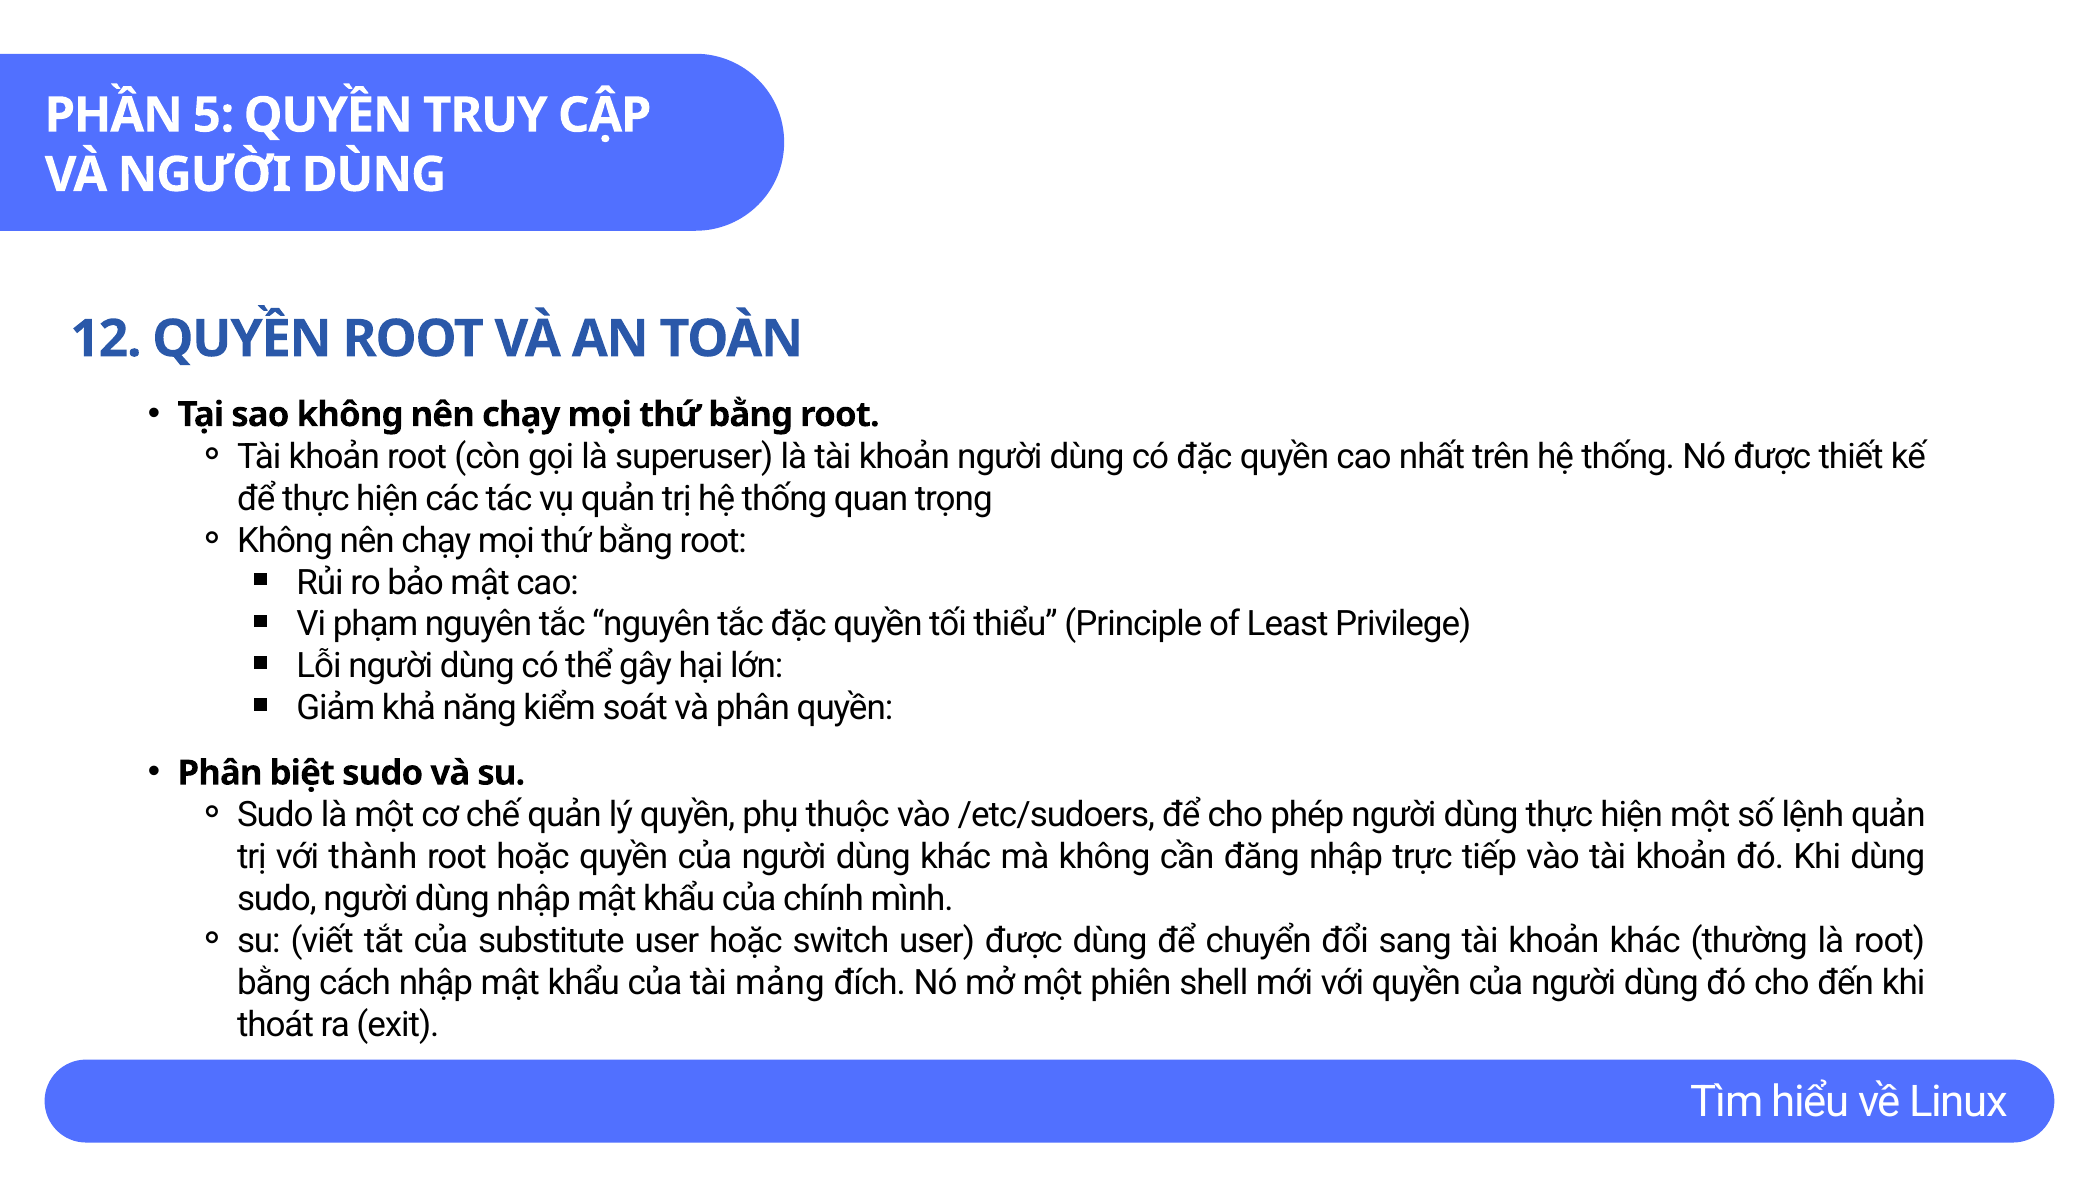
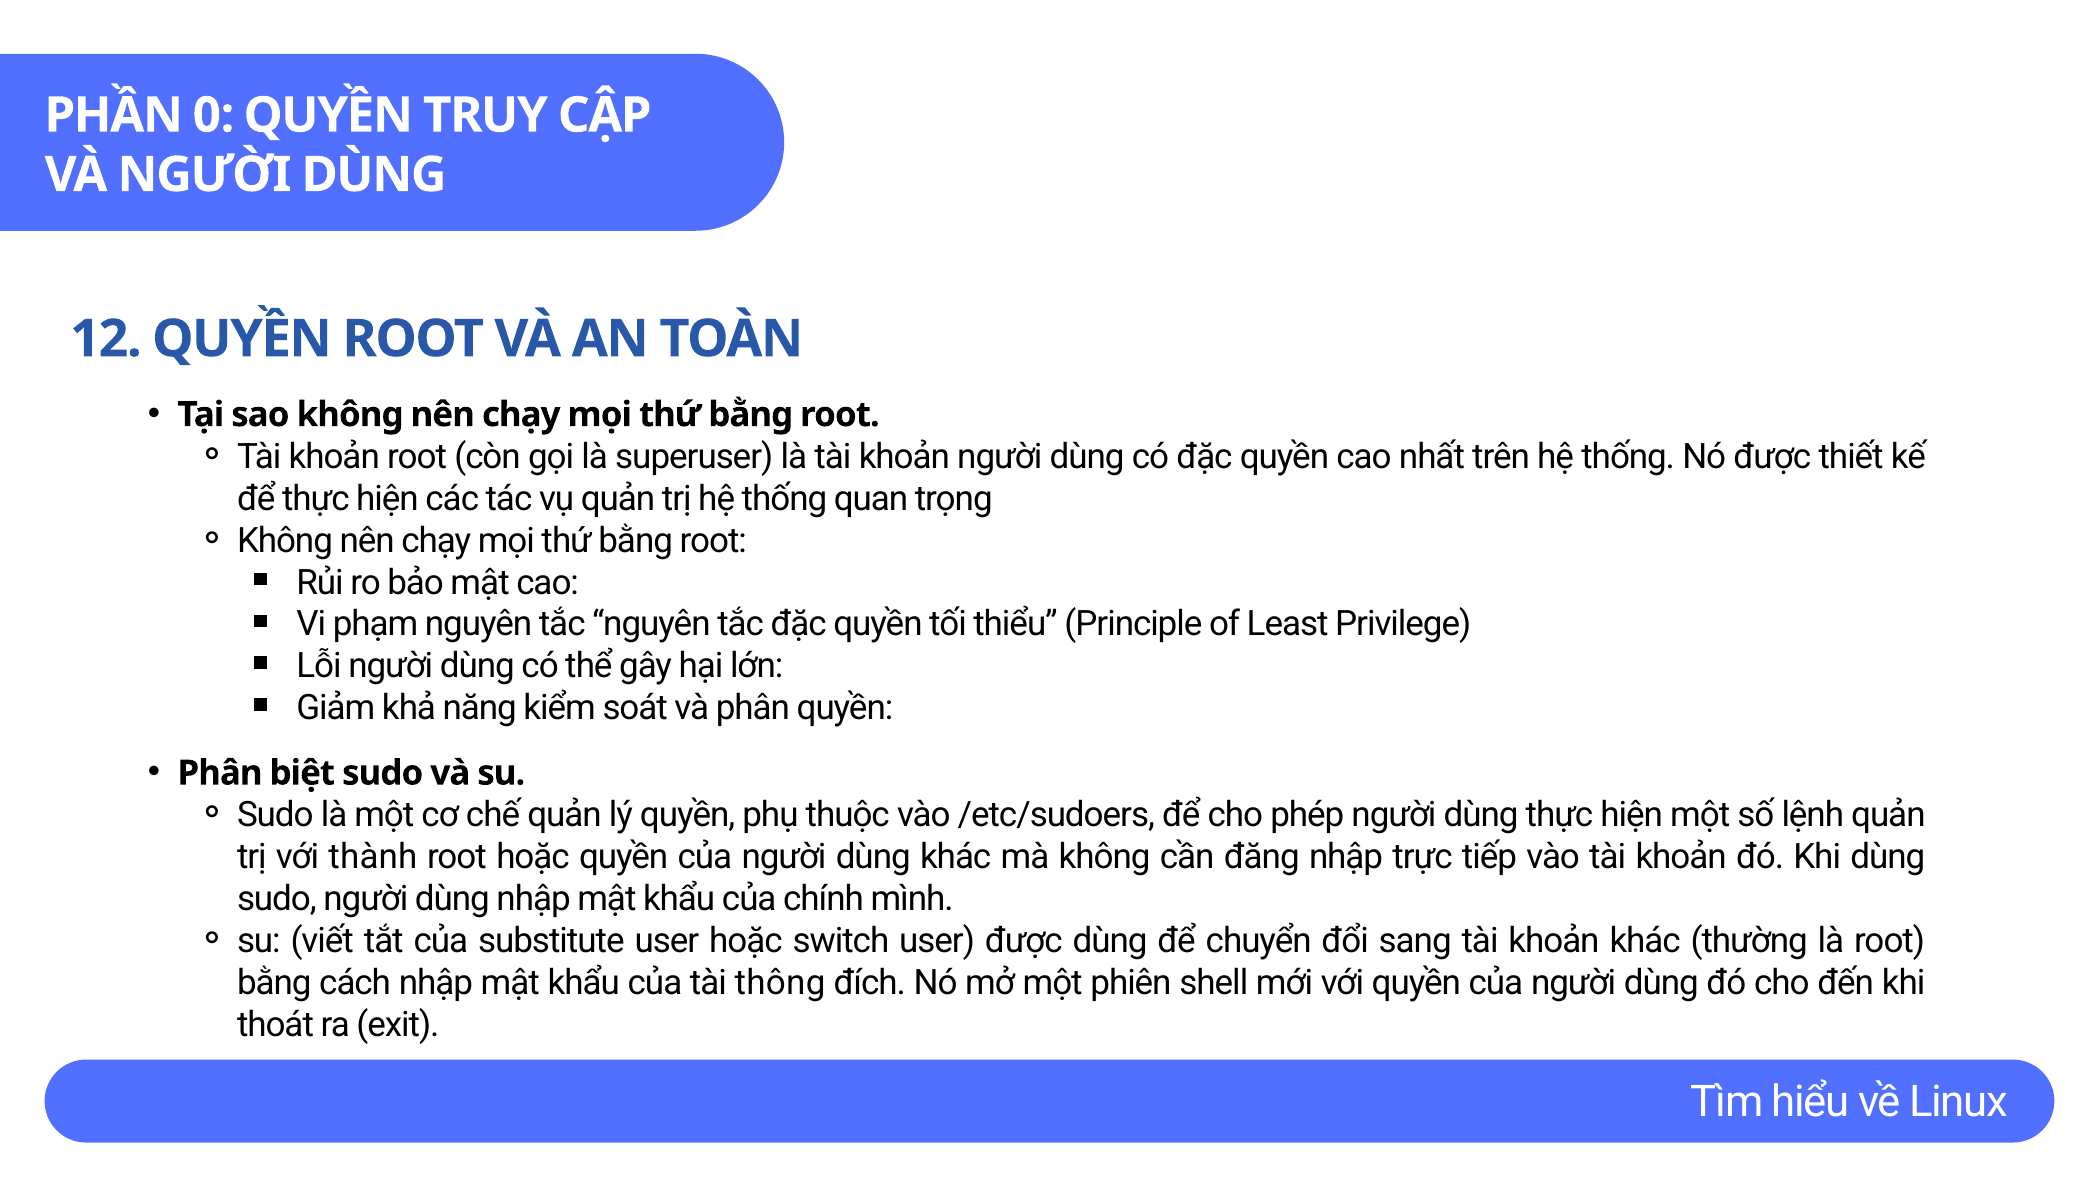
5: 5 -> 0 (214, 115)
mảng: mảng -> thông (780, 983)
